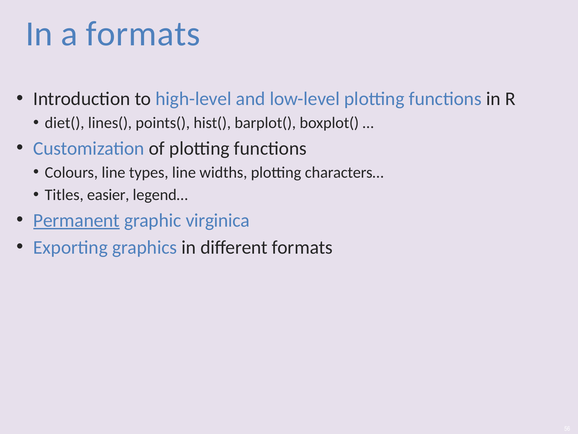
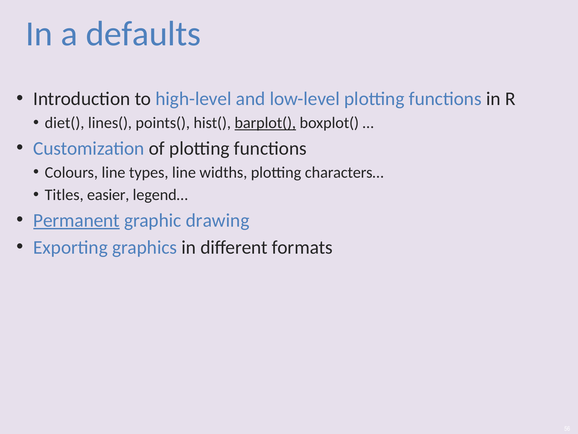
a formats: formats -> defaults (143, 34)
barplot( underline: none -> present (265, 123)
virginica: virginica -> drawing (218, 220)
